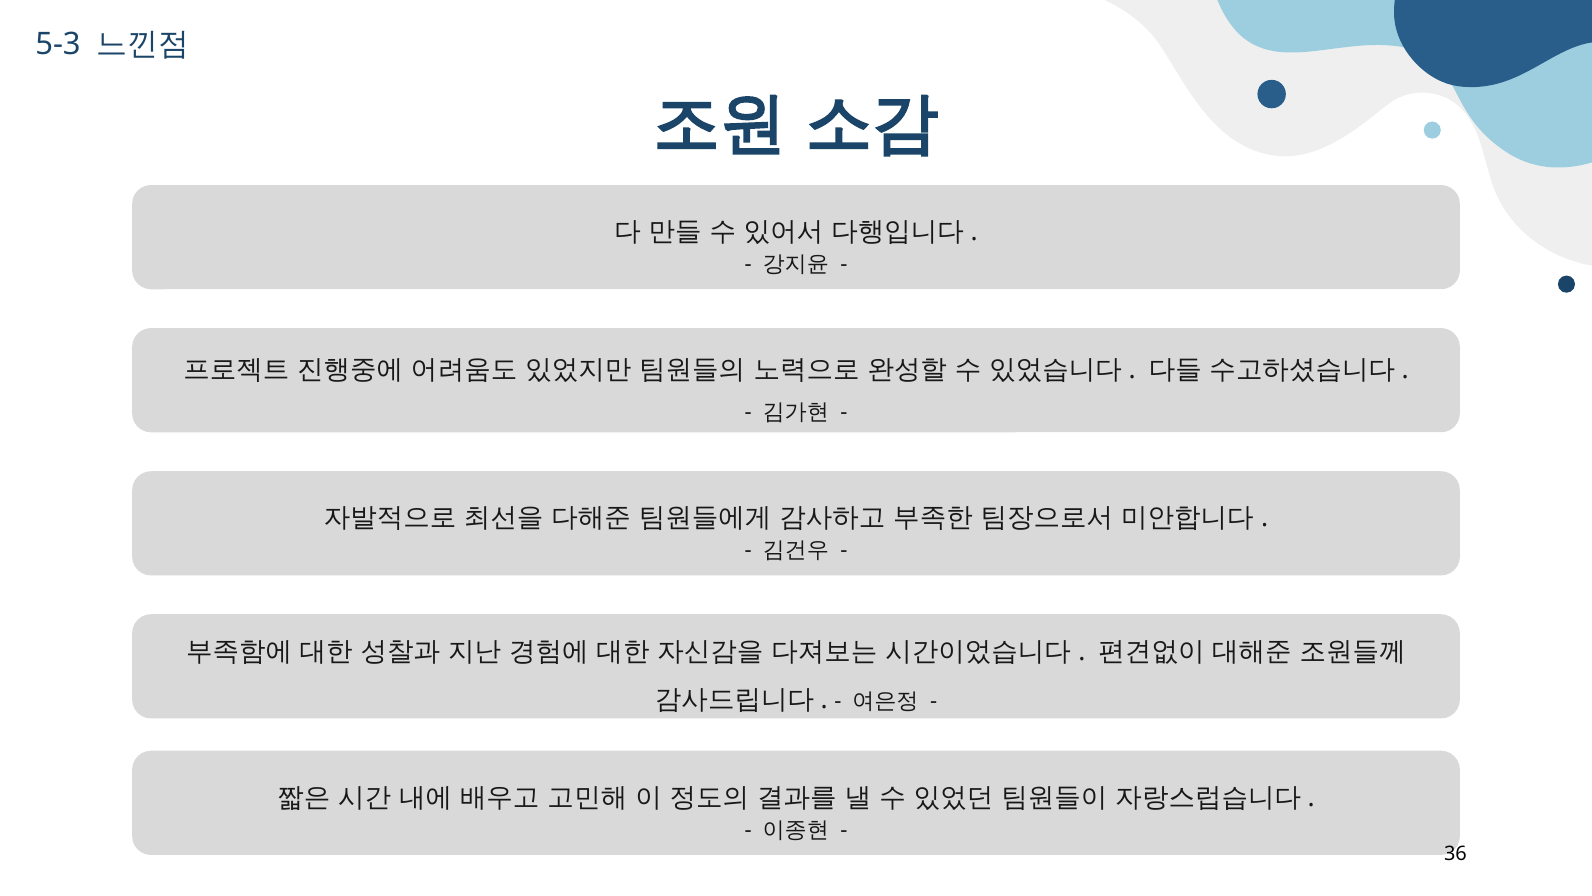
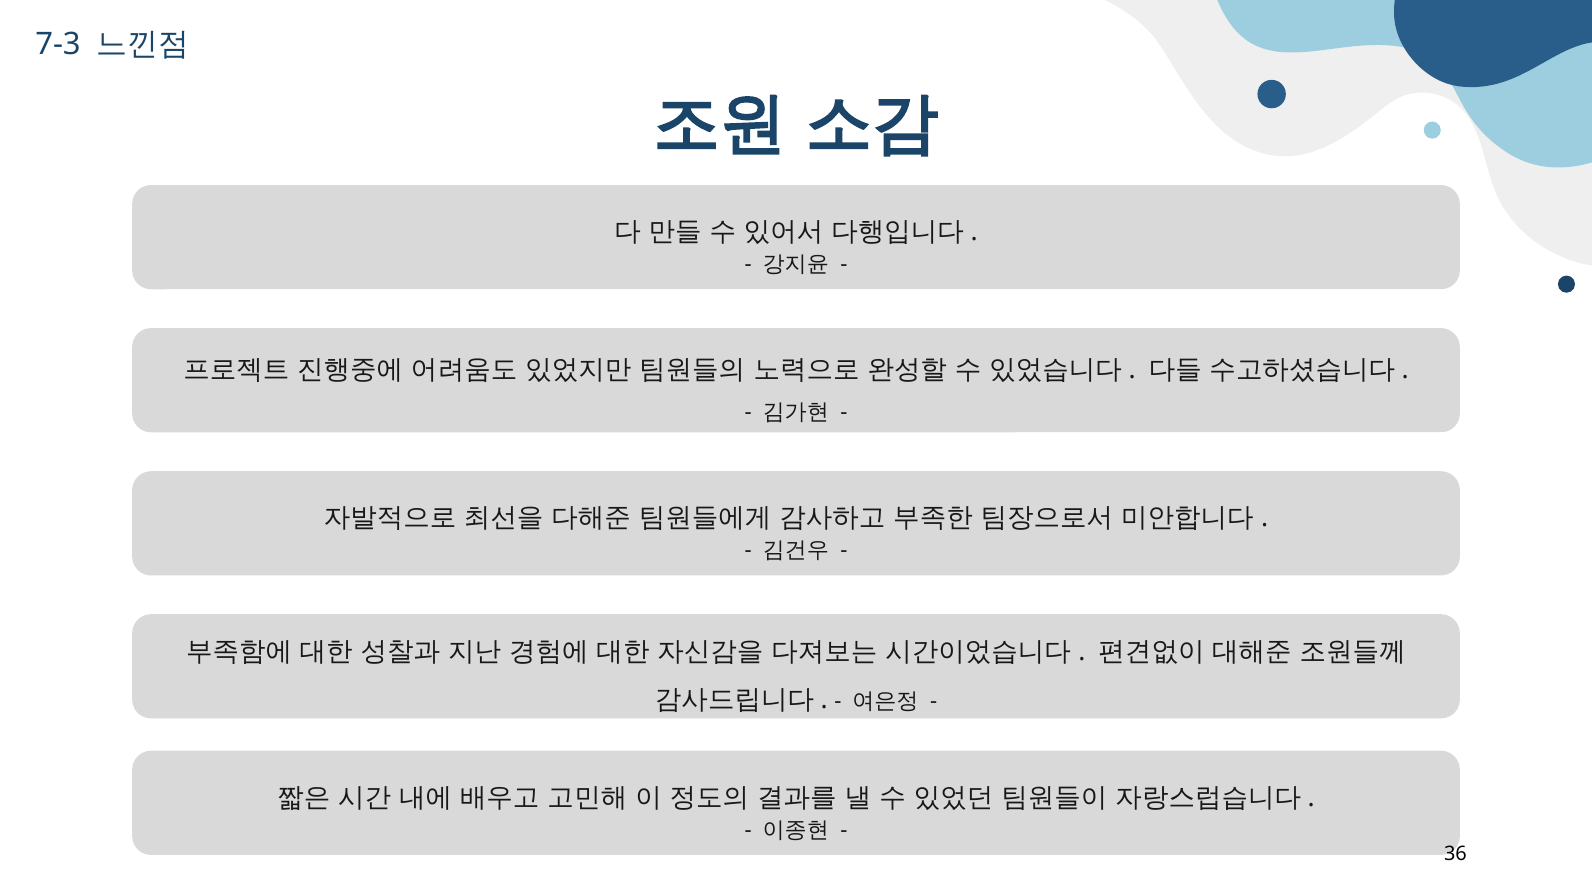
5-3: 5-3 -> 7-3 (58, 45)
